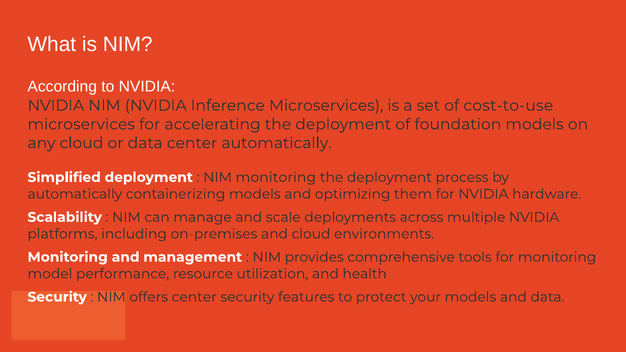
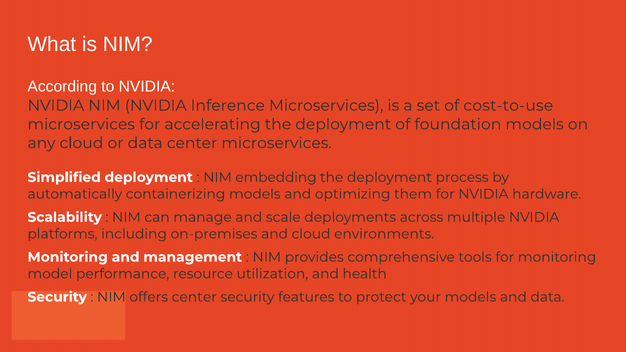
center automatically: automatically -> microservices (277, 143)
NIM monitoring: monitoring -> embedding (276, 177)
